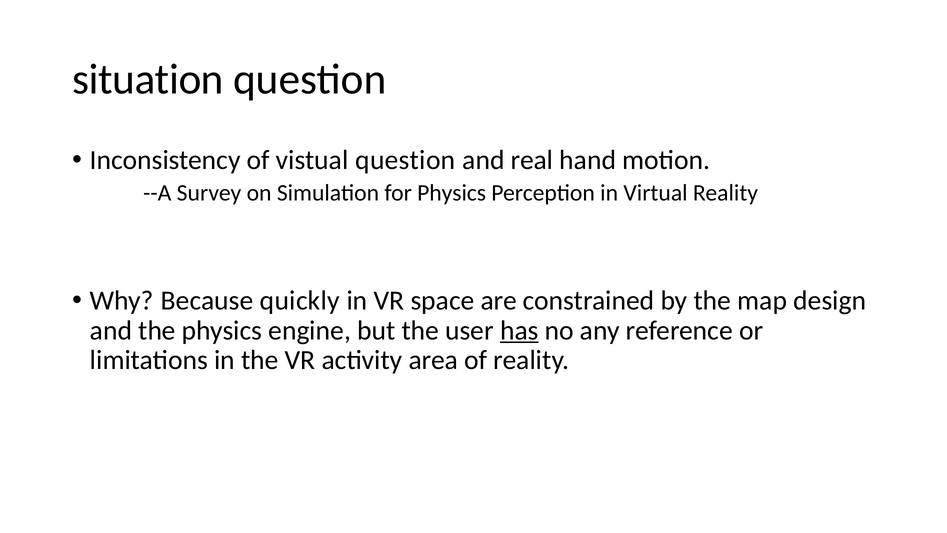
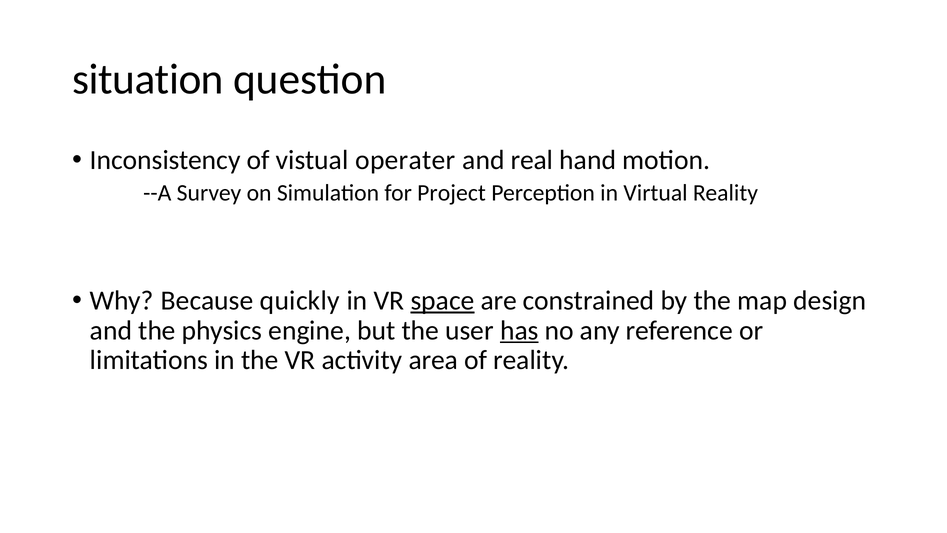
vistual question: question -> operater (405, 160)
for Physics: Physics -> Project (452, 193)
space underline: none -> present (442, 300)
